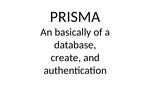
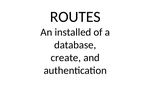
PRISMA: PRISMA -> ROUTES (75, 17)
basically: basically -> installed (73, 32)
